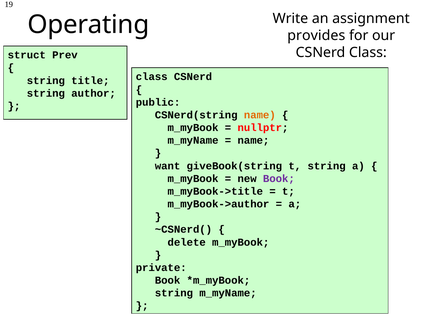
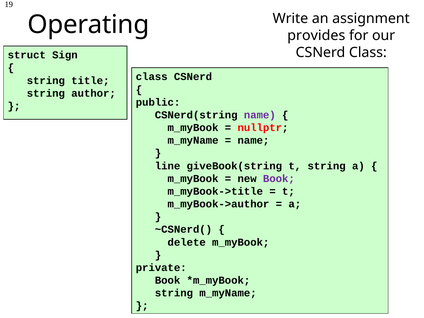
Prev: Prev -> Sign (65, 55)
name colour: orange -> purple (260, 115)
want: want -> line (168, 166)
